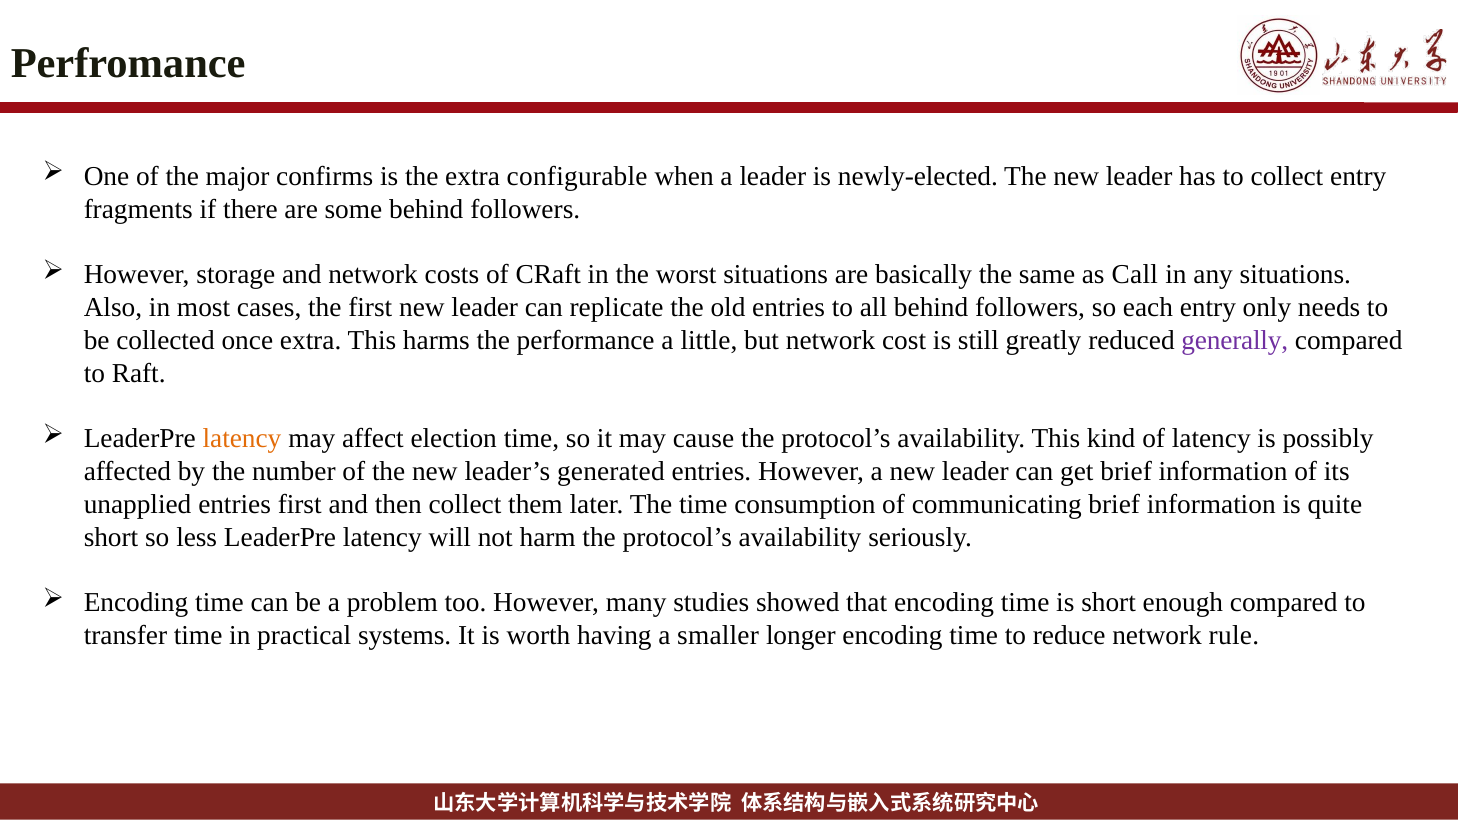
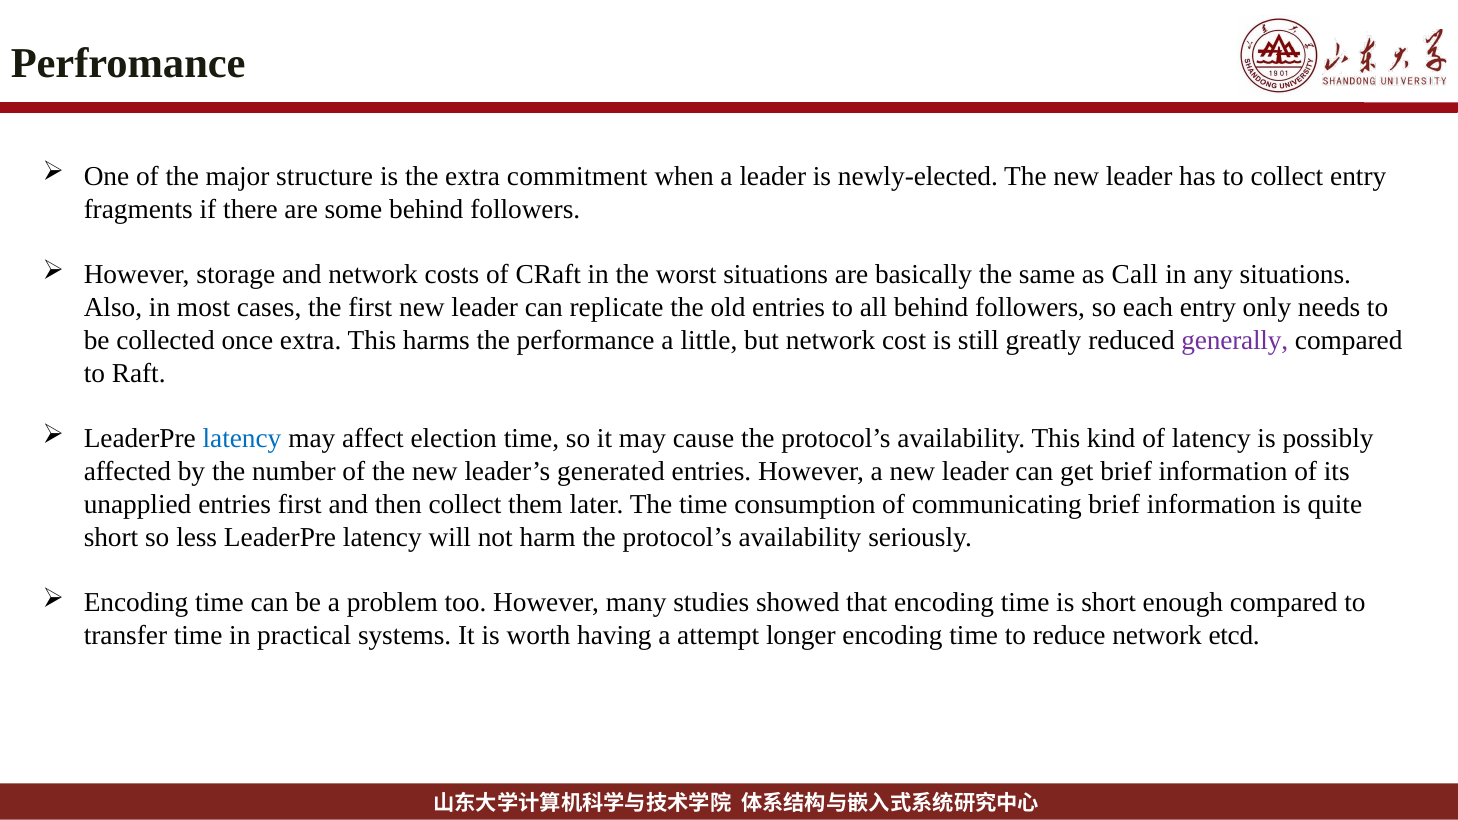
confirms: confirms -> structure (325, 176)
configurable: configurable -> commitment (577, 176)
latency colour: orange -> blue (242, 439)
smaller: smaller -> attempt (718, 636)
rule: rule -> etcd (1234, 636)
